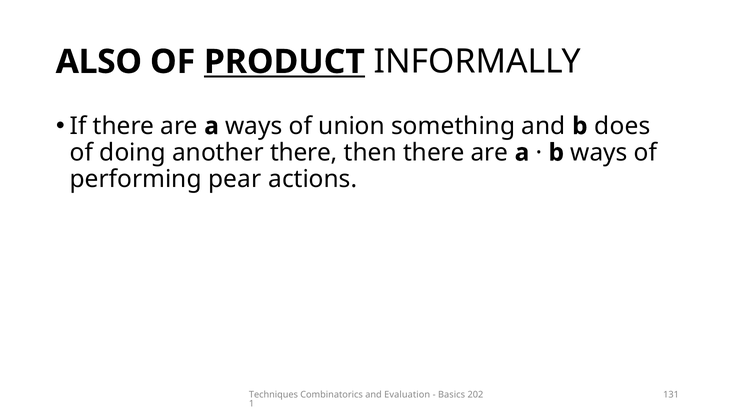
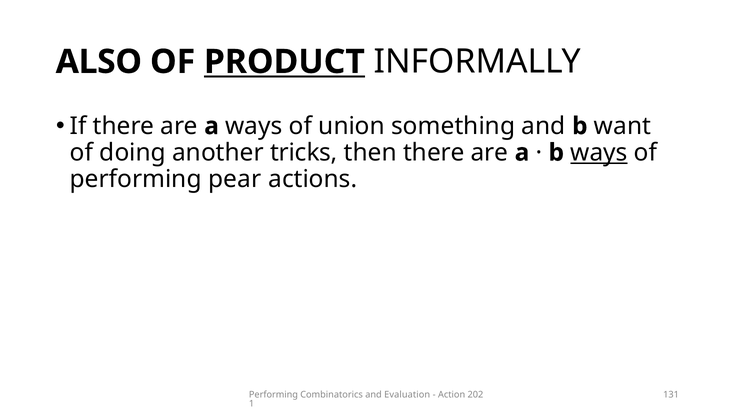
does: does -> want (622, 126)
another there: there -> tricks (304, 152)
ways underline: none -> present (599, 152)
Techniques: Techniques -> Performing (273, 394)
Basics: Basics -> Action (452, 394)
